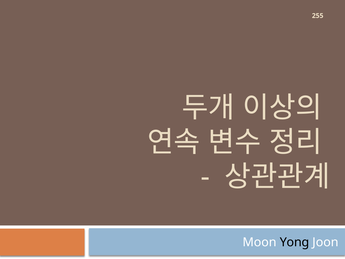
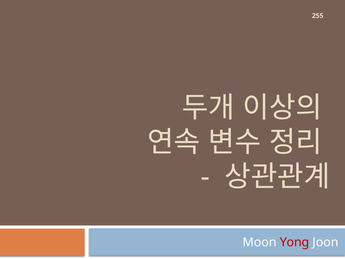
Yong colour: black -> red (295, 242)
